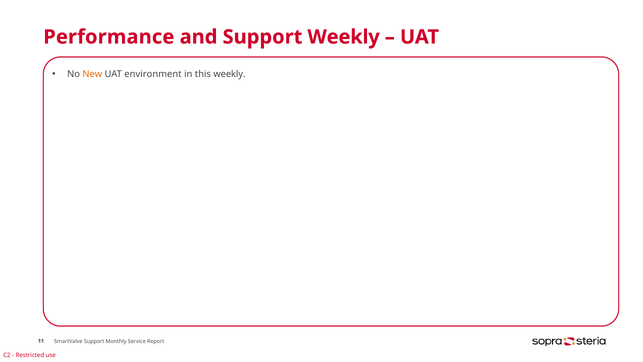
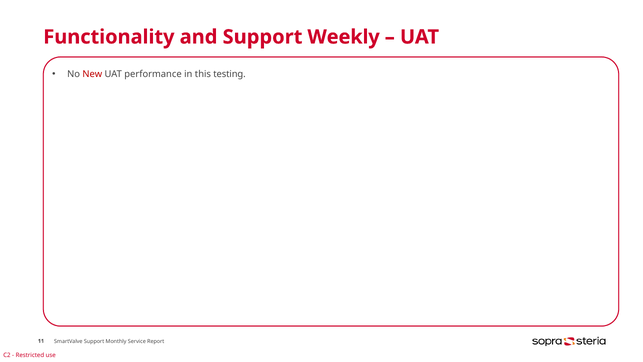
Performance: Performance -> Functionality (109, 37)
New colour: orange -> red (92, 74)
environment: environment -> performance (153, 74)
this weekly: weekly -> testing (229, 74)
